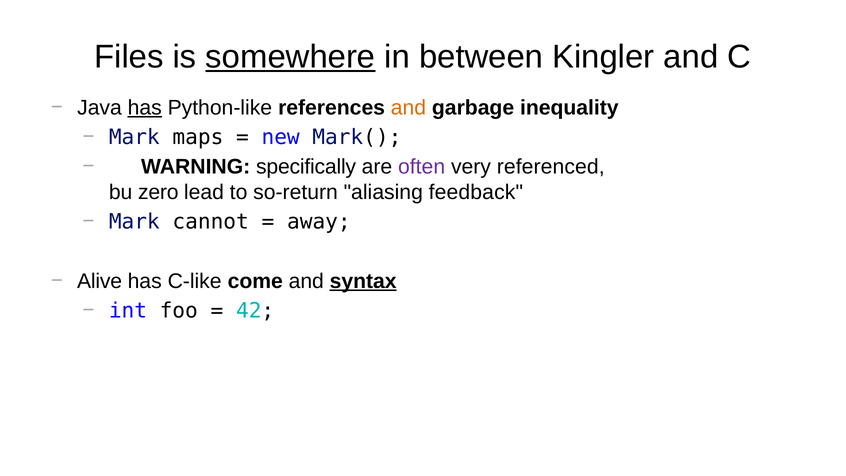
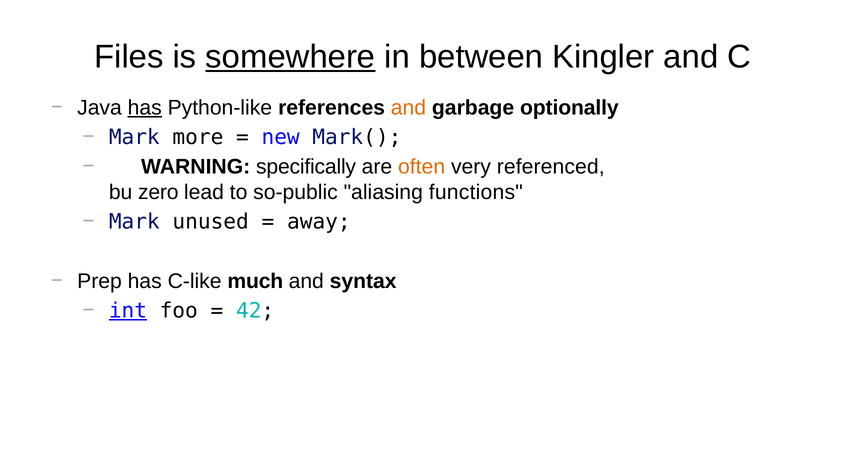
inequality: inequality -> optionally (569, 108)
maps: maps -> more (198, 137)
often colour: purple -> orange (422, 167)
so-return: so-return -> so-public (296, 192)
feedback: feedback -> functions (476, 192)
cannot: cannot -> unused (211, 222)
Alive: Alive -> Prep (100, 281)
come: come -> much (255, 281)
syntax underline: present -> none (363, 281)
int underline: none -> present (128, 311)
